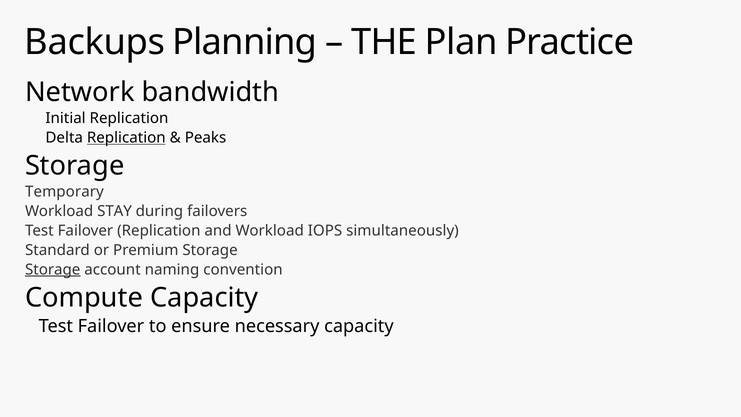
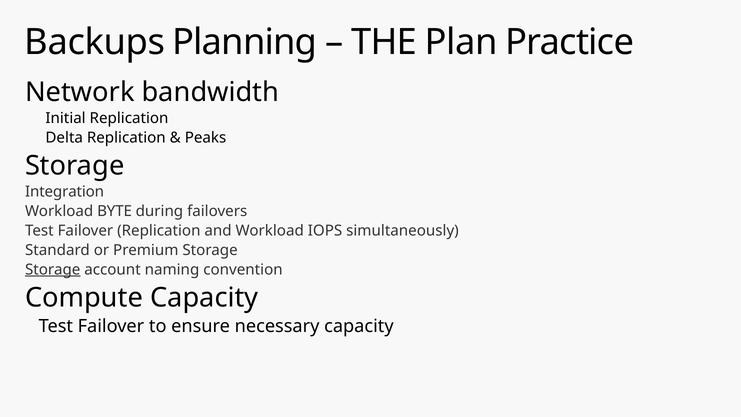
Replication underline: present -> none (126, 138)
Temporary: Temporary -> Integration (65, 192)
STAY: STAY -> BYTE (115, 211)
